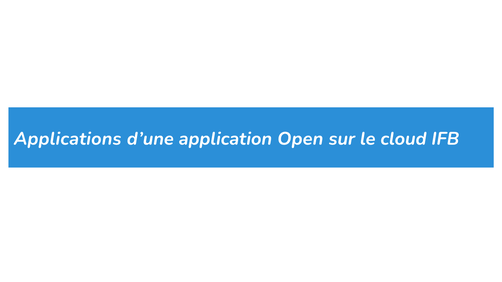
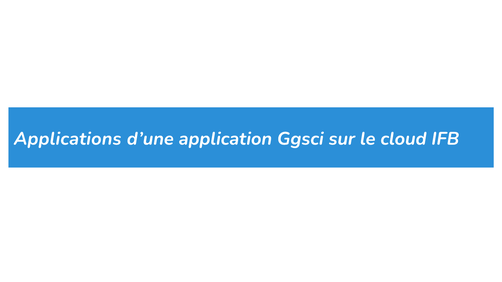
Open: Open -> Ggsci (300, 139)
